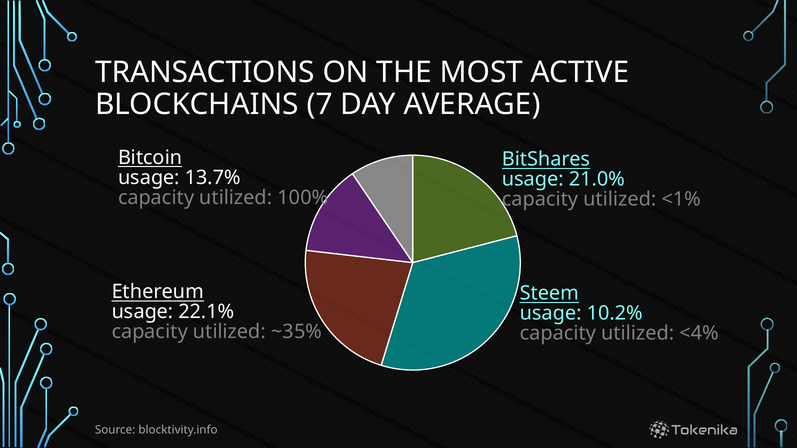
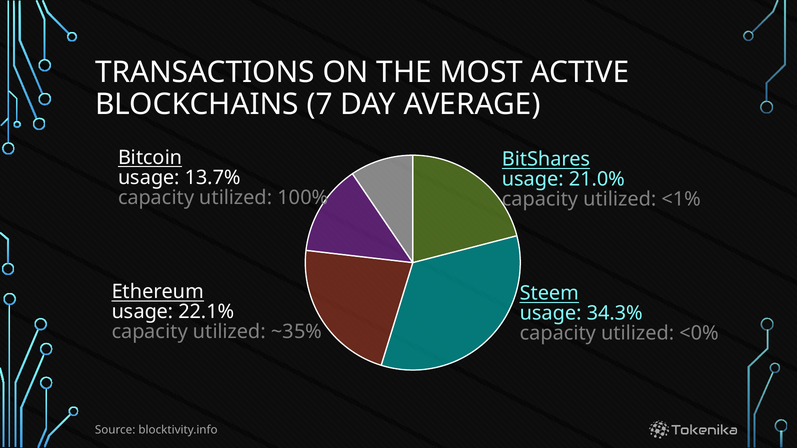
10.2%: 10.2% -> 34.3% (615, 313)
<4%: <4% -> <0% (699, 333)
